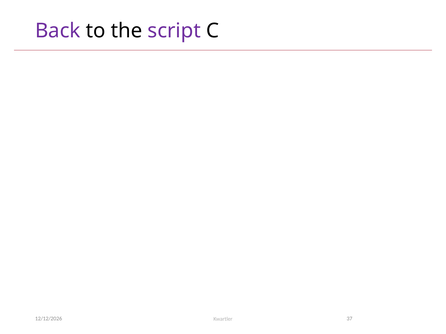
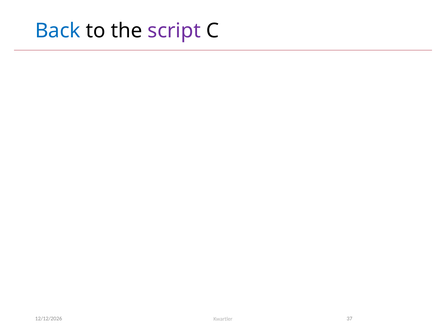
Back colour: purple -> blue (58, 31)
